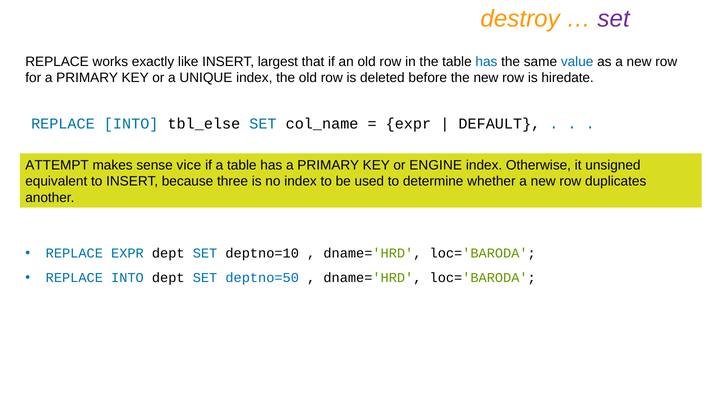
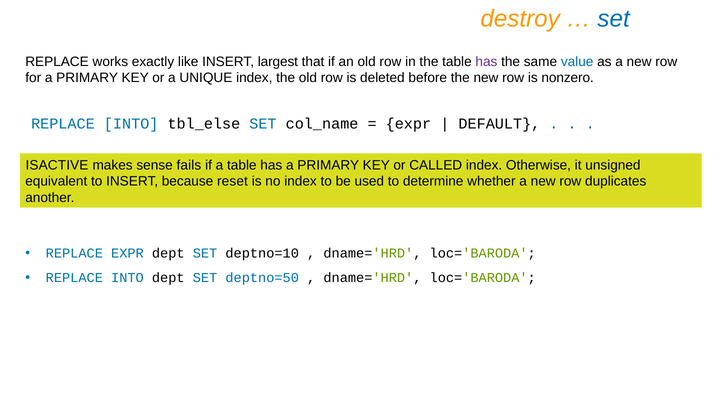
set colour: purple -> blue (614, 19)
has colour: blue -> purple (486, 62)
hiredate: hiredate -> nonzero (568, 78)
ATTEMPT: ATTEMPT -> ISACTIVE (57, 165)
vice: vice -> fails (189, 165)
ENGINE: ENGINE -> CALLED (436, 165)
three: three -> reset (232, 182)
